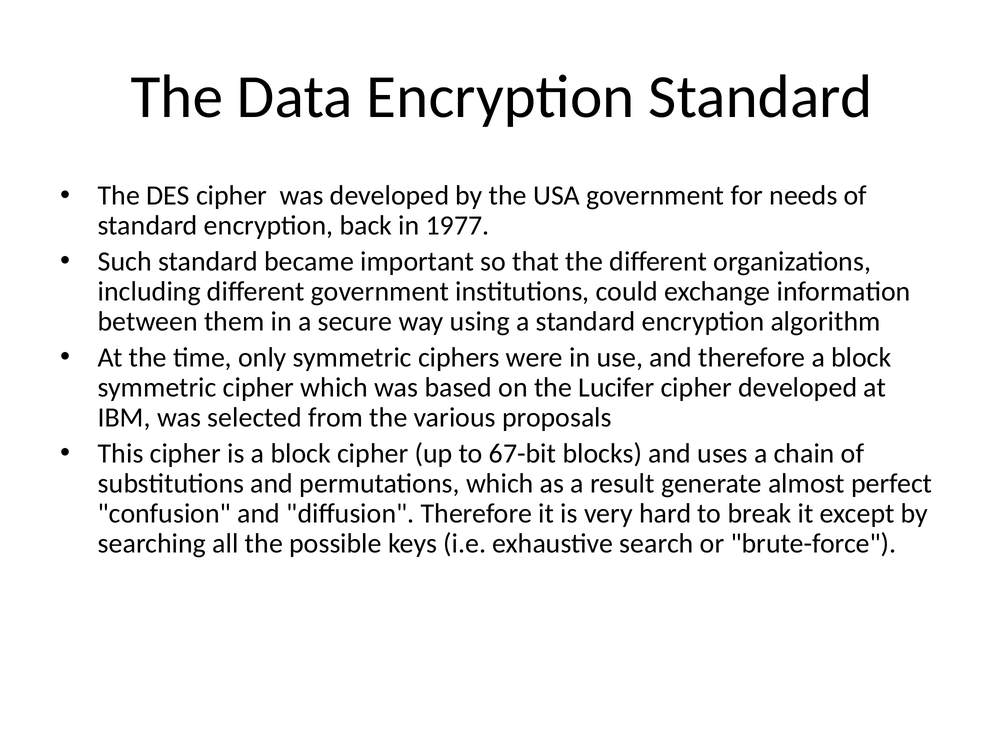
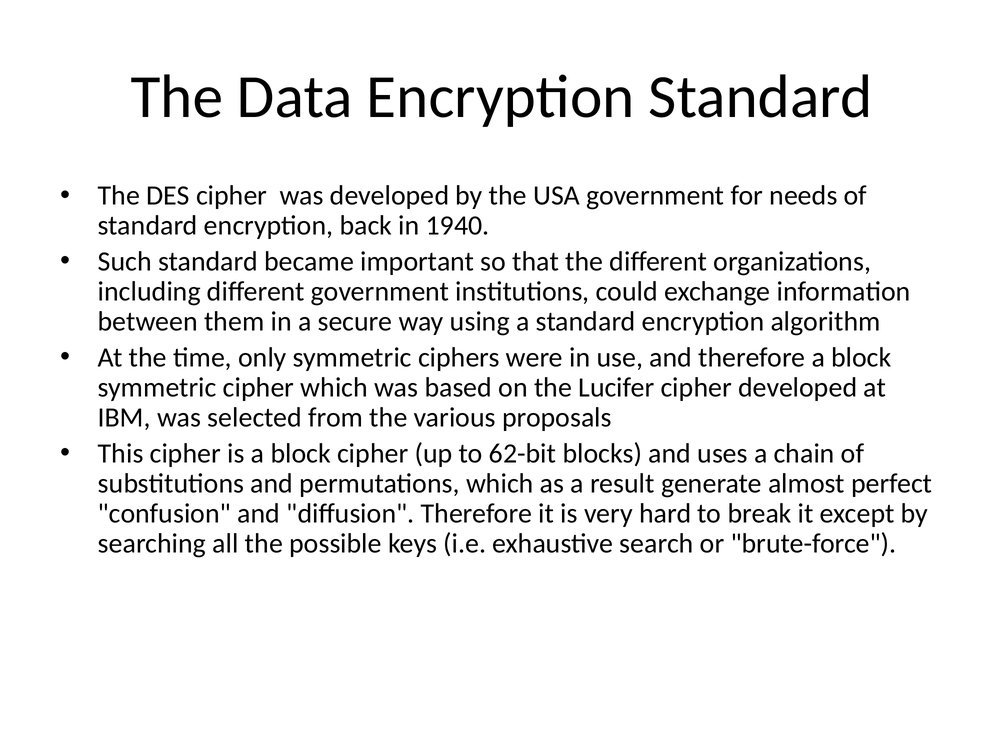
1977: 1977 -> 1940 (458, 226)
67-bit: 67-bit -> 62-bit (523, 453)
